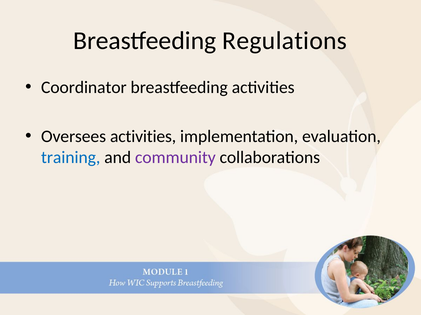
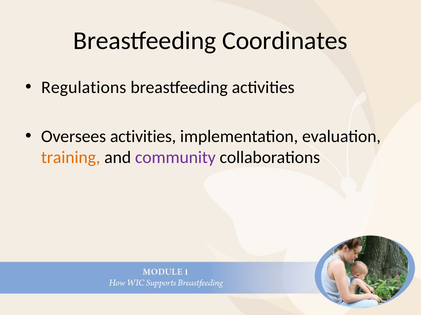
Regulations: Regulations -> Coordinates (285, 41)
Coordinator: Coordinator -> Regulations (84, 88)
training colour: blue -> orange (71, 158)
